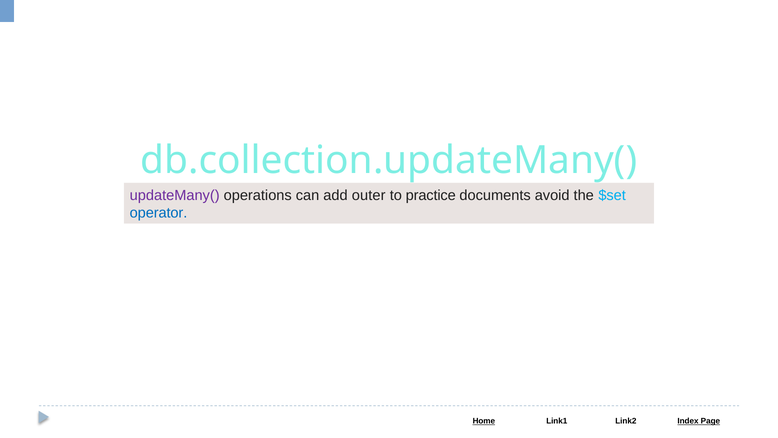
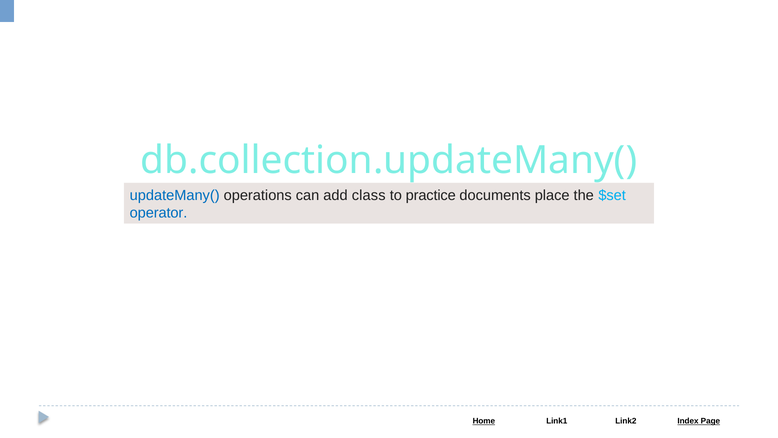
updateMany( colour: purple -> blue (175, 195)
outer: outer -> class (369, 195)
avoid: avoid -> place (552, 195)
